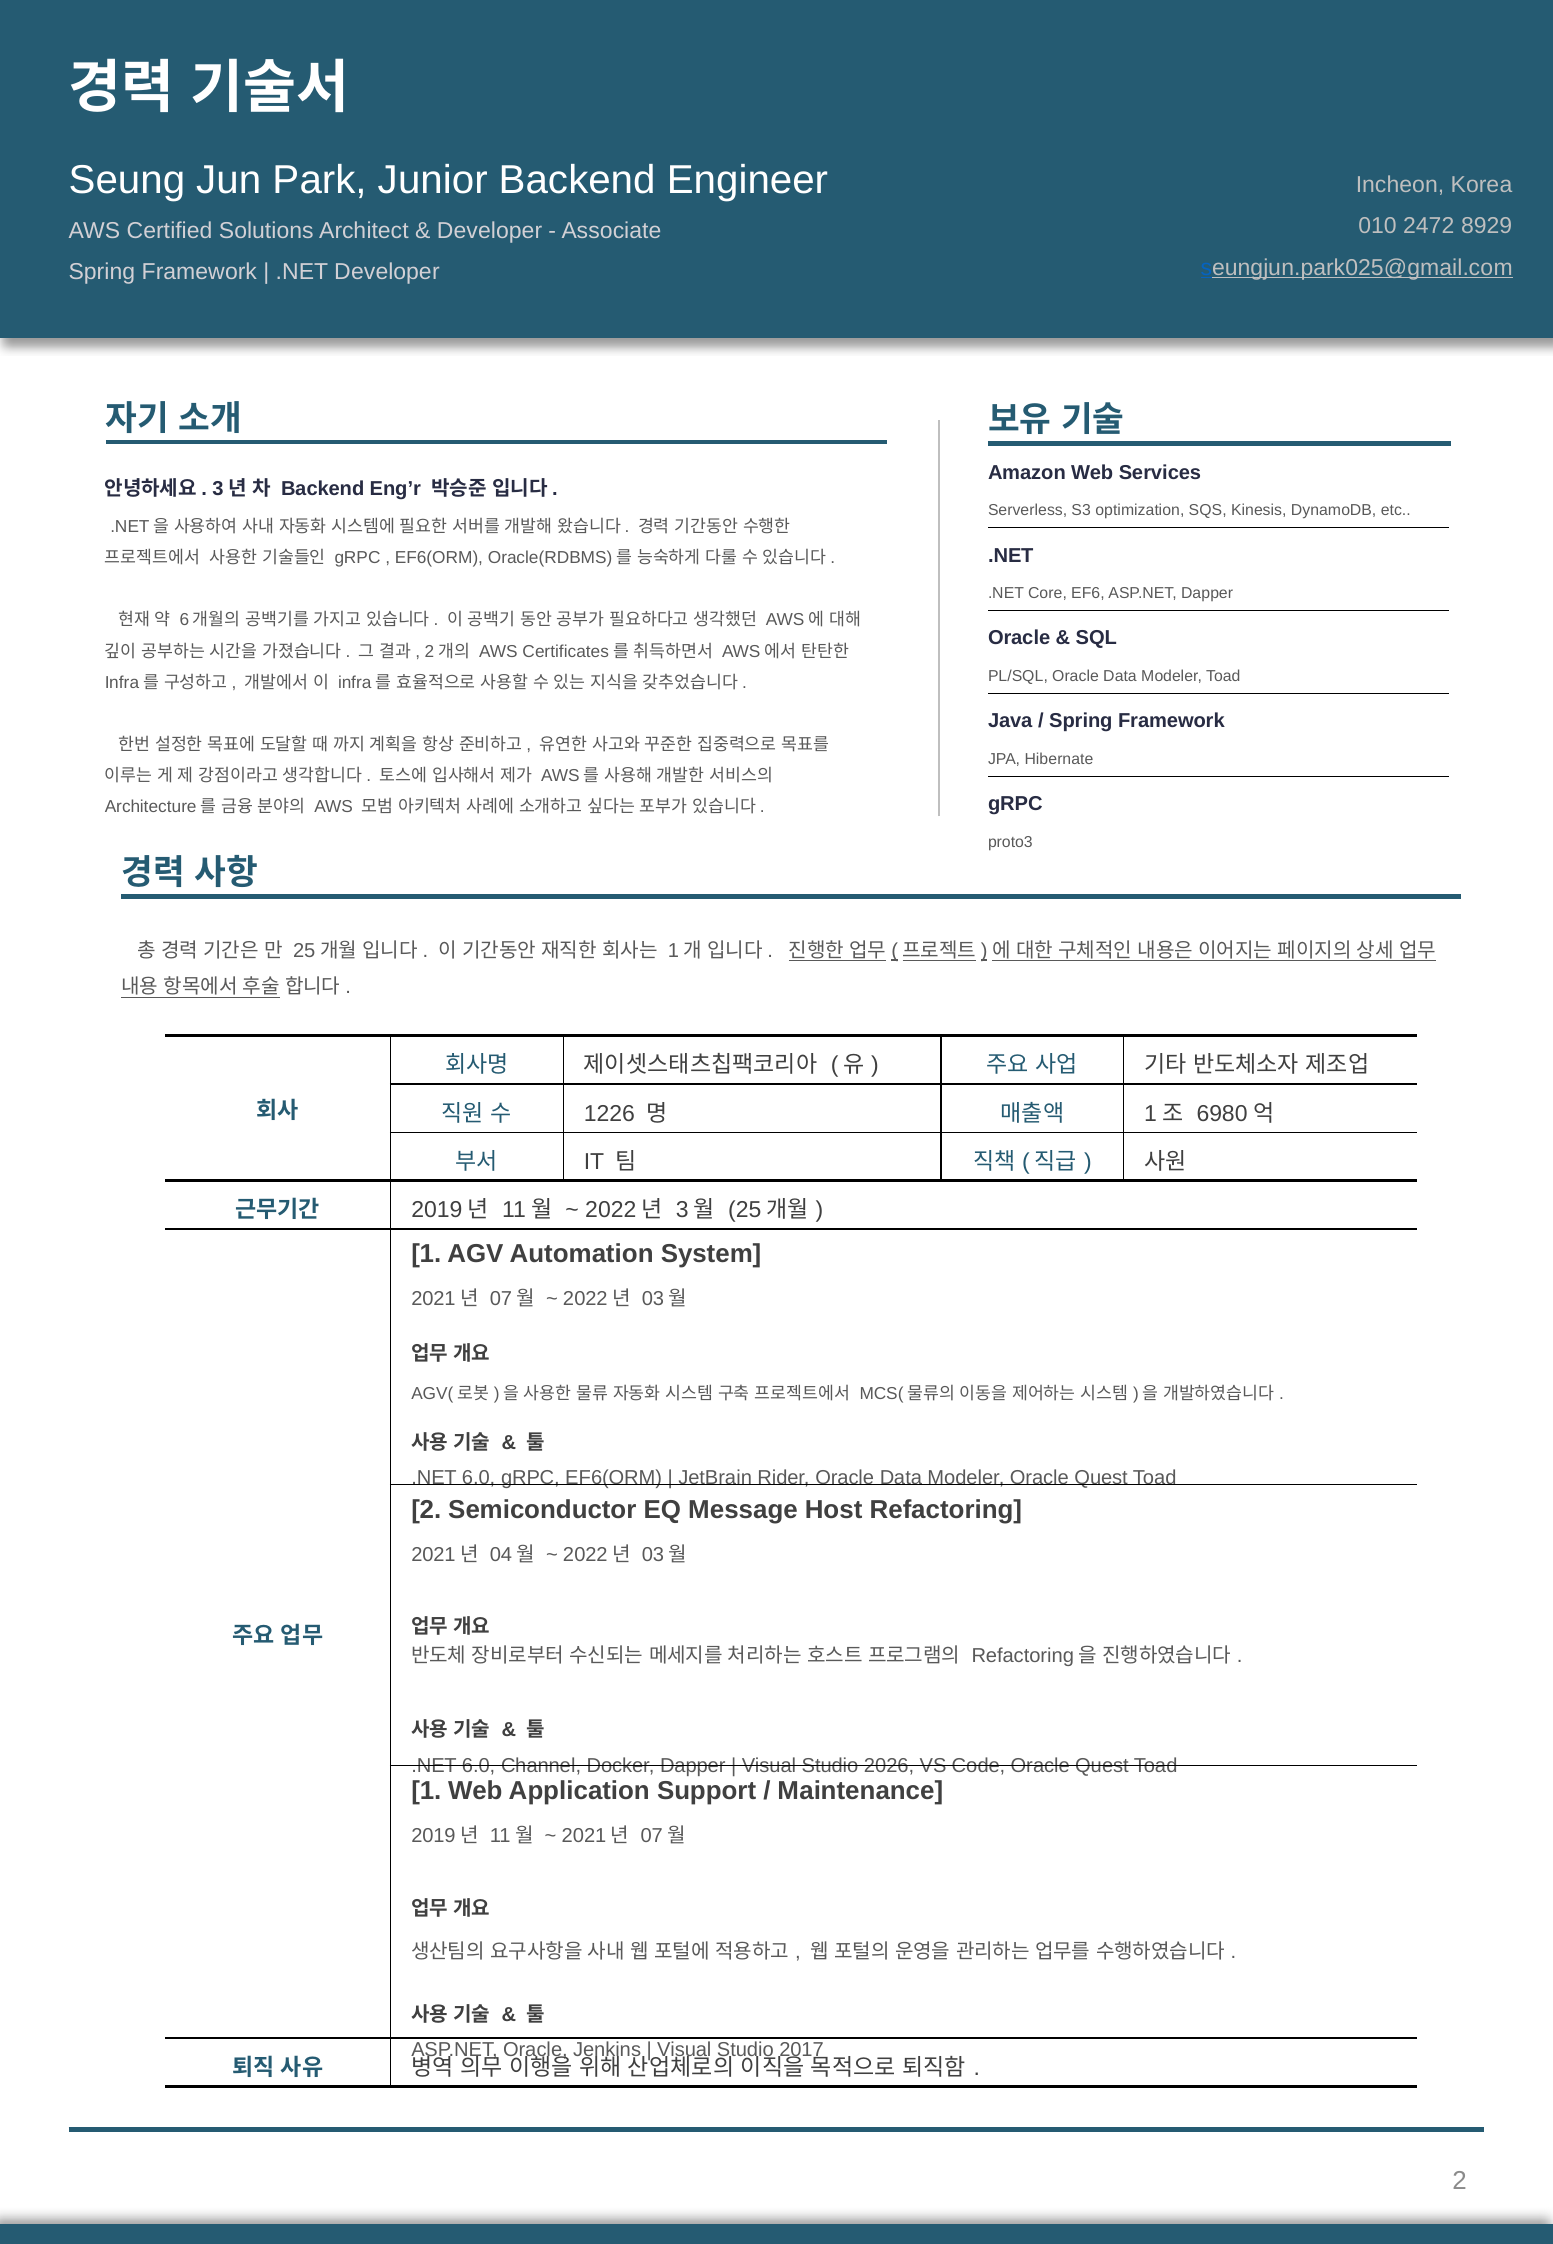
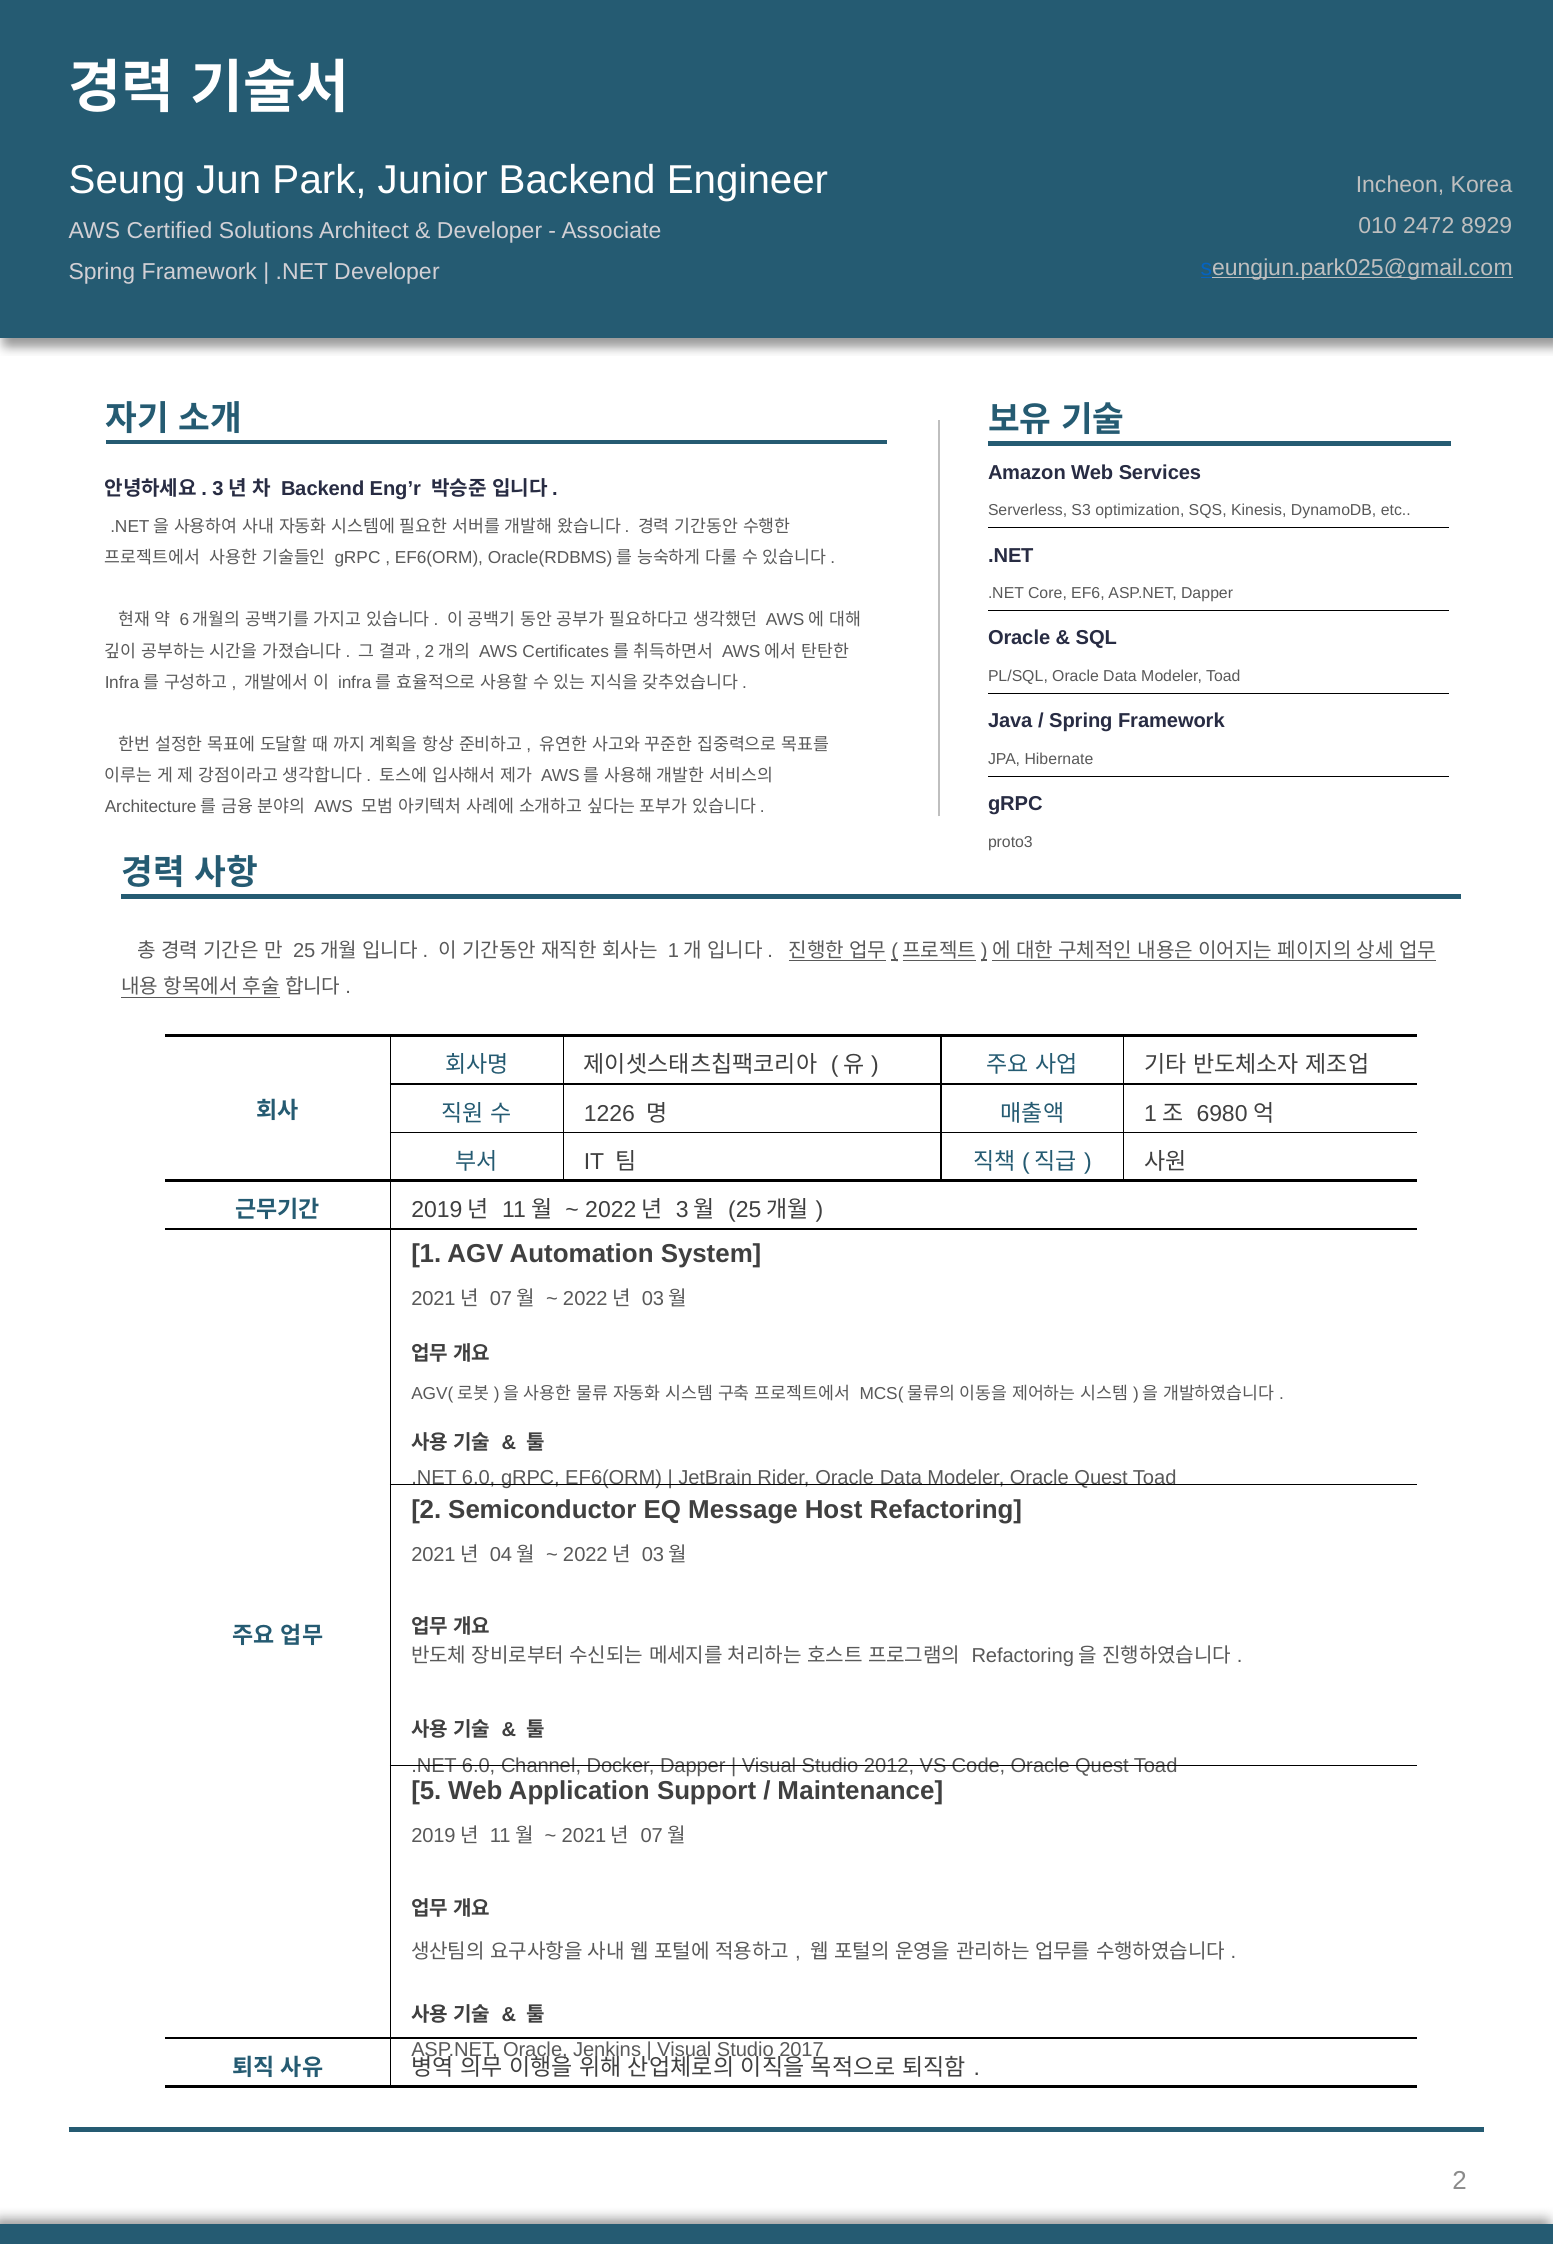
2026: 2026 -> 2012 (889, 1765)
1: 1 -> 5 (426, 1790)
